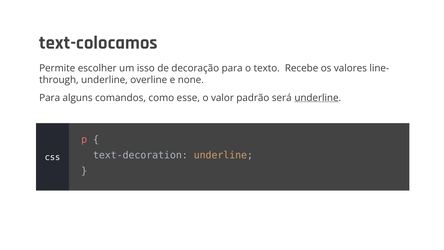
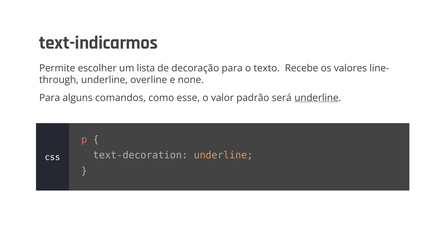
text-colocamos: text-colocamos -> text-indicarmos (99, 43)
isso: isso -> lista (146, 68)
